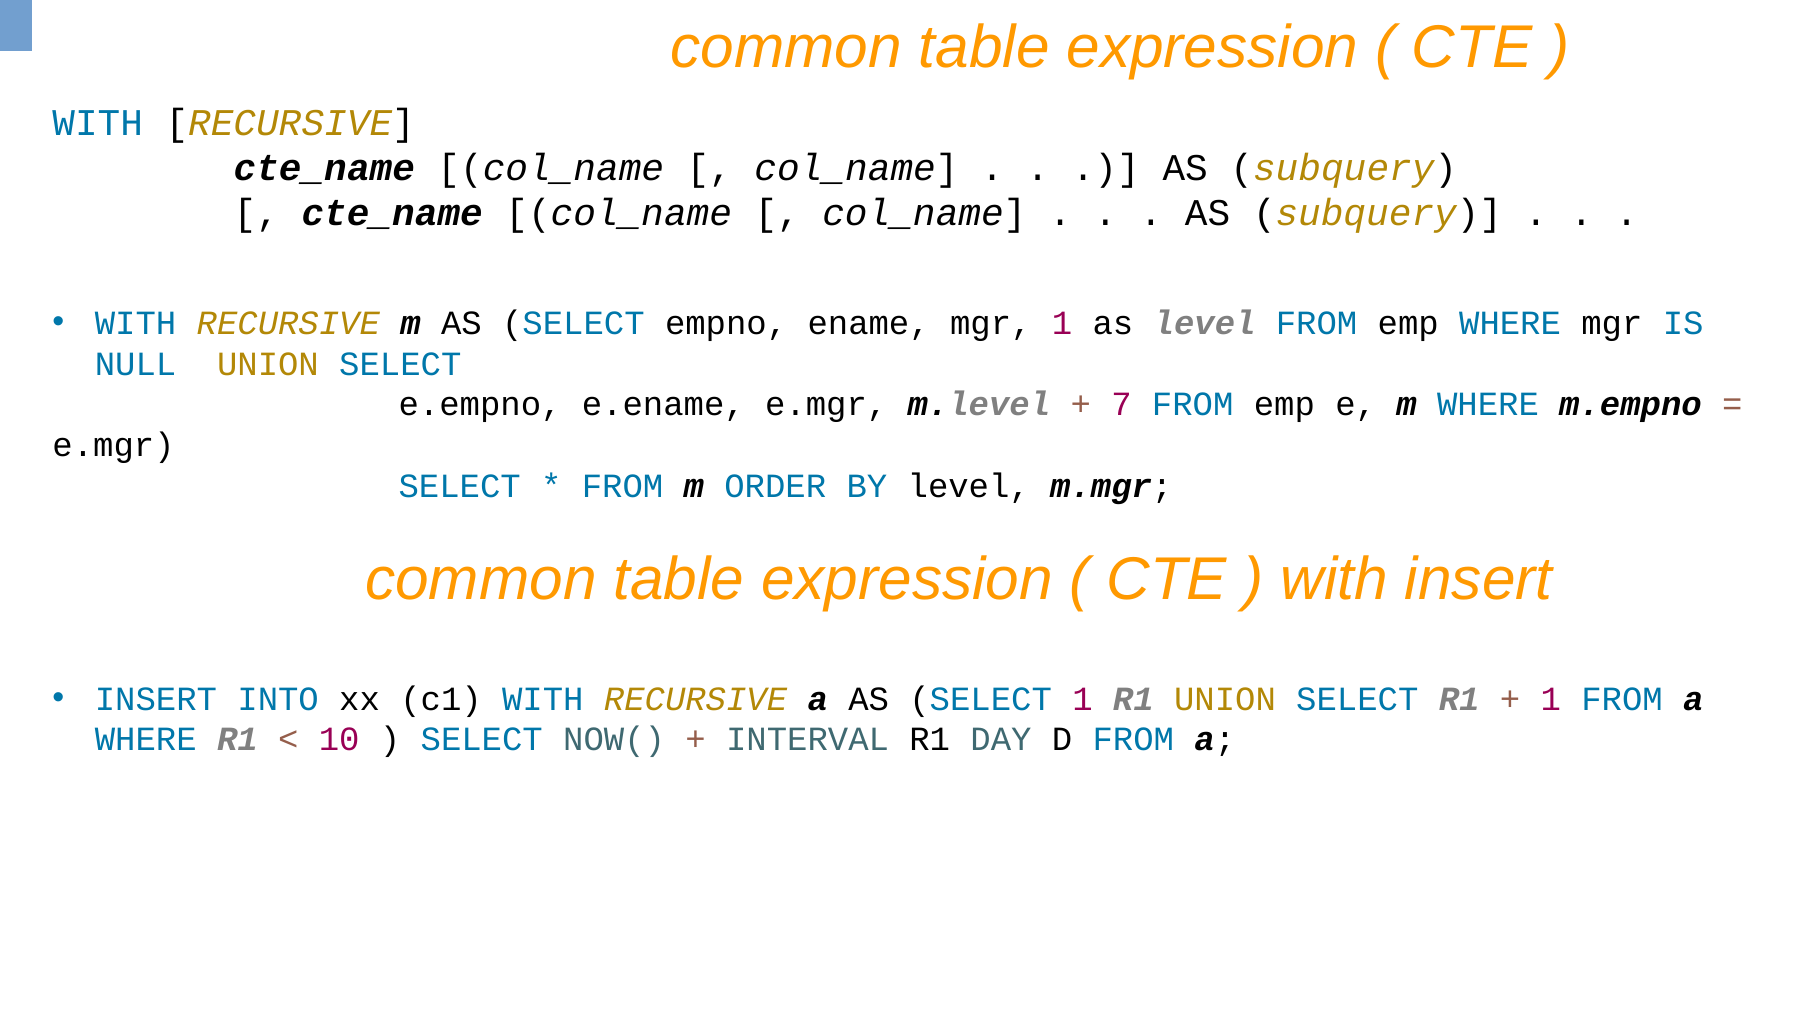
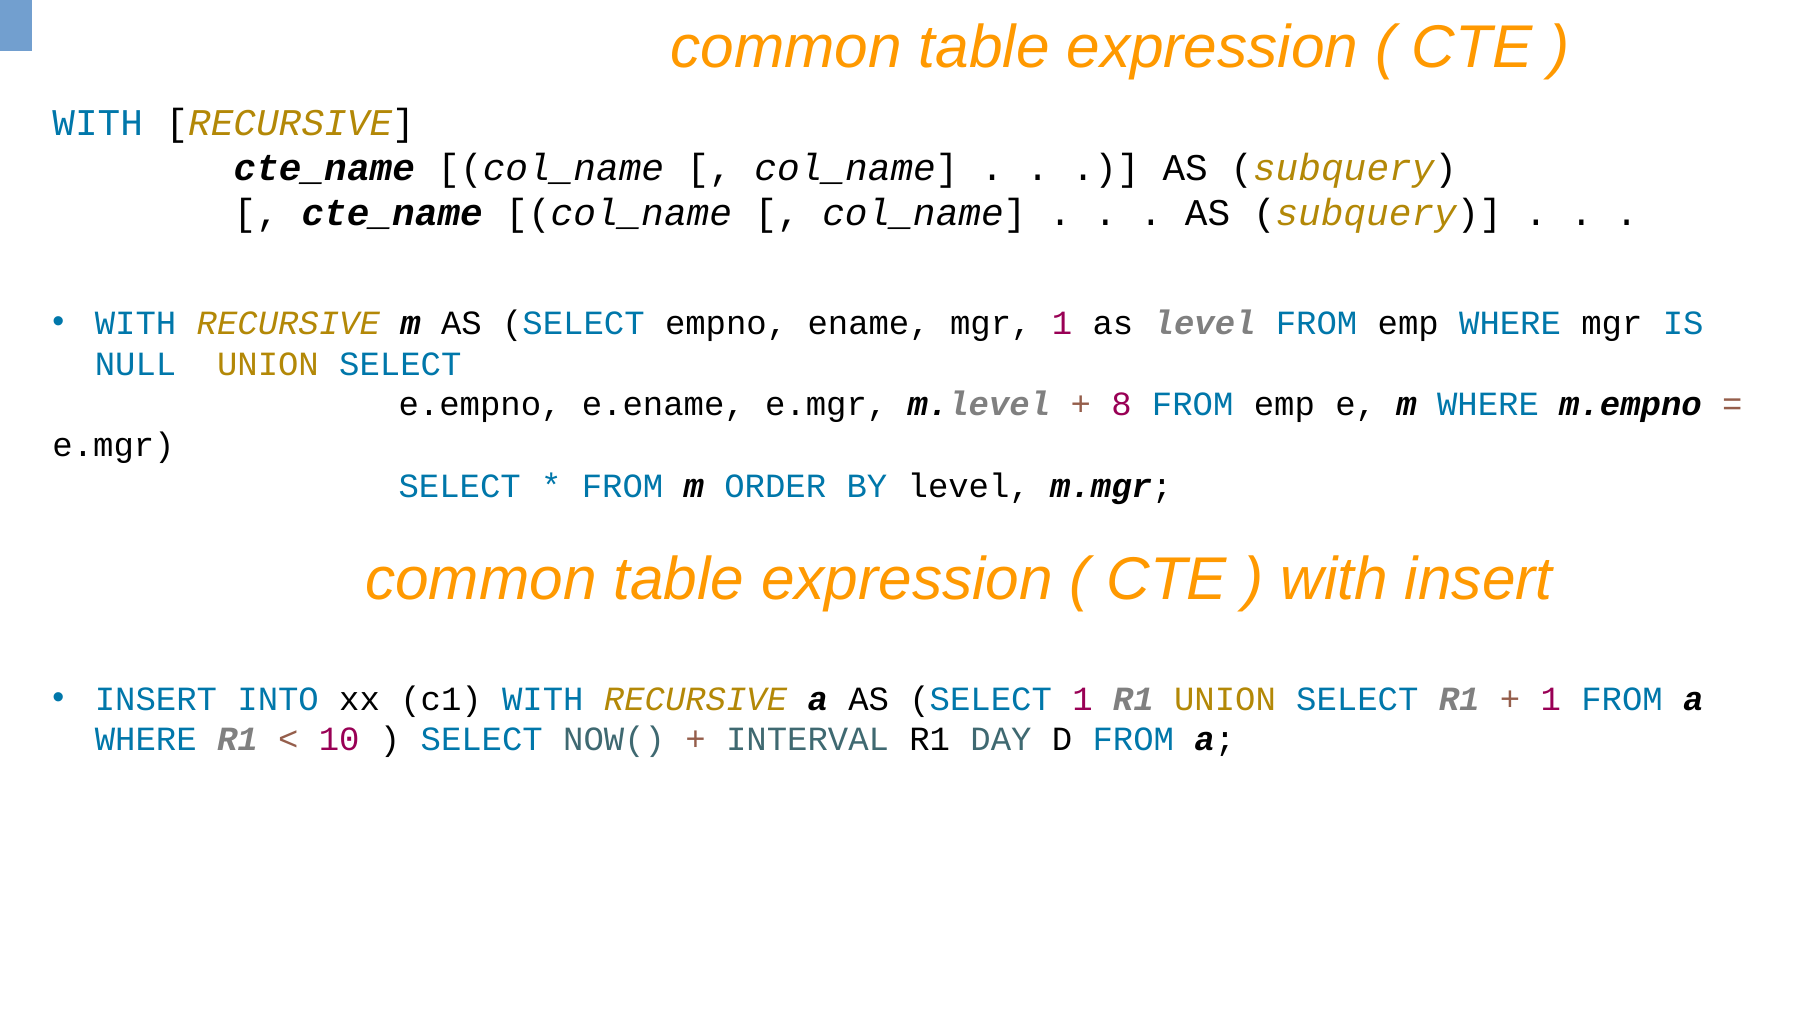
7: 7 -> 8 (1121, 405)
